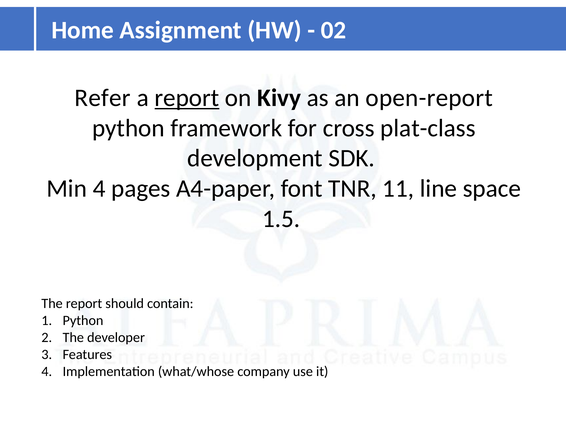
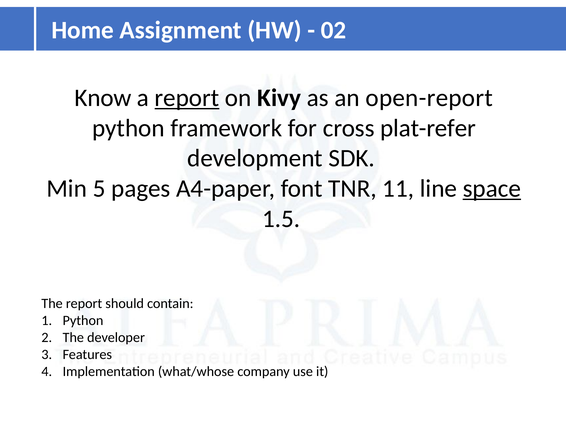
Refer: Refer -> Know (103, 98)
plat-class: plat-class -> plat-refer (428, 128)
Min 4: 4 -> 5 (99, 188)
space underline: none -> present (492, 188)
